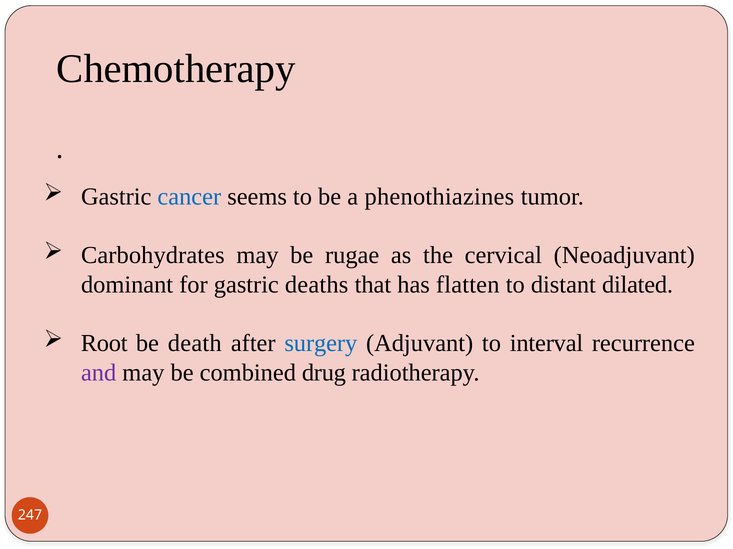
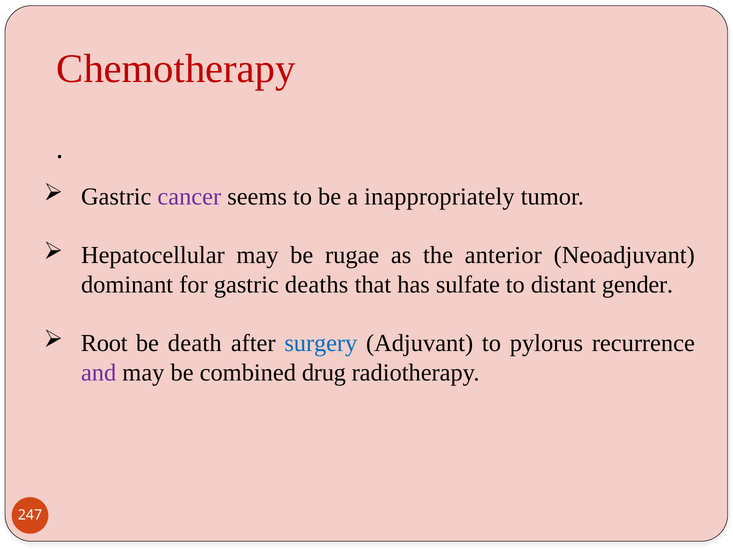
Chemotherapy colour: black -> red (176, 69)
cancer colour: blue -> purple (189, 197)
phenothiazines: phenothiazines -> inappropriately (439, 197)
Carbohydrates: Carbohydrates -> Hepatocellular (153, 256)
cervical: cervical -> anterior (503, 256)
flatten: flatten -> sulfate (468, 285)
dilated: dilated -> gender (638, 285)
interval: interval -> pylorus (546, 344)
